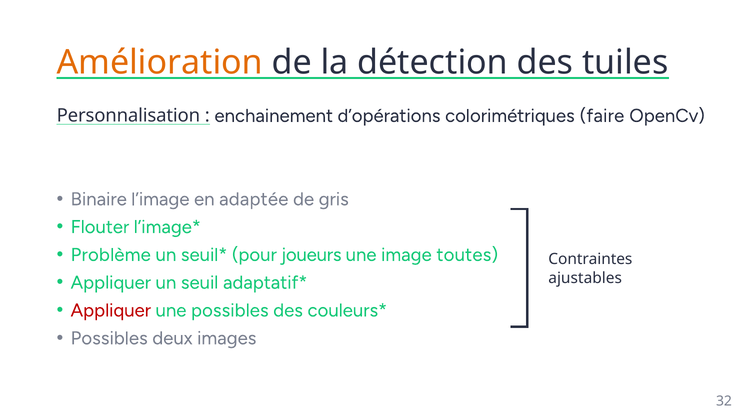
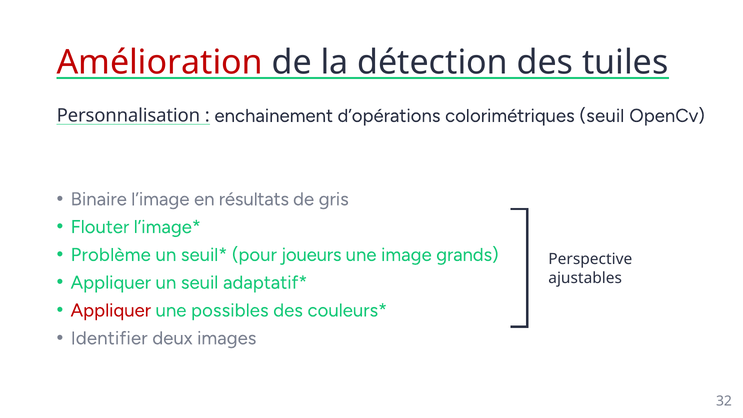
Amélioration colour: orange -> red (160, 62)
colorimétriques faire: faire -> seuil (602, 116)
adaptée: adaptée -> résultats (254, 199)
toutes: toutes -> grands (467, 255)
Contraintes: Contraintes -> Perspective (590, 259)
Possibles: Possibles -> Identifier (109, 338)
